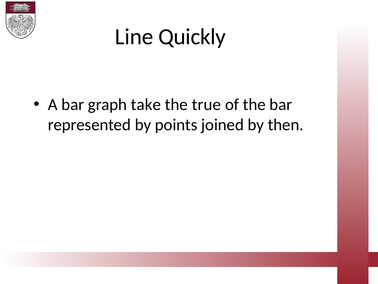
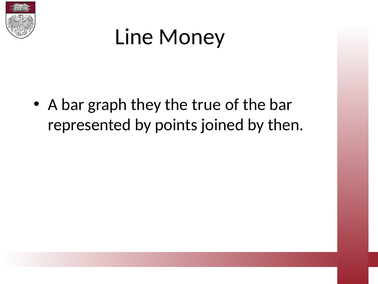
Quickly: Quickly -> Money (192, 37)
take: take -> they (146, 104)
